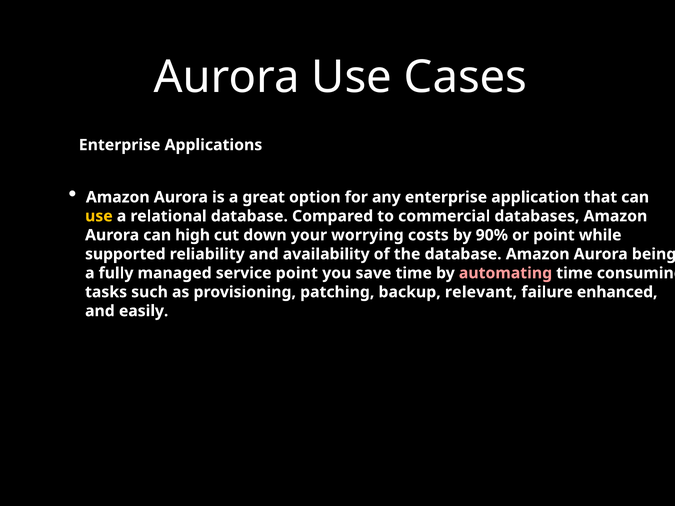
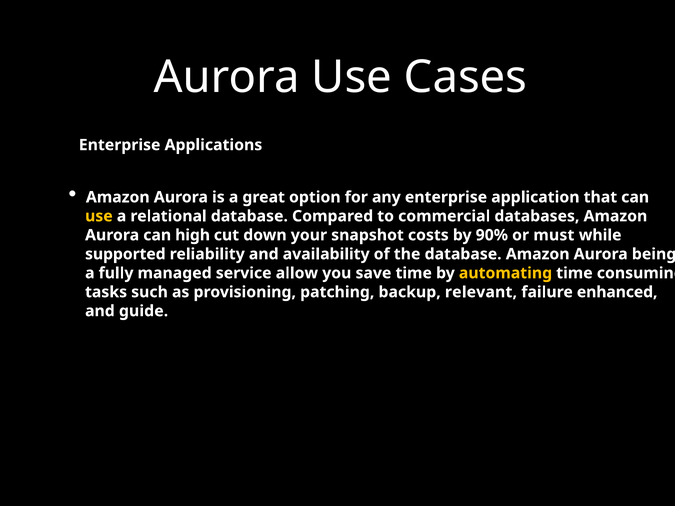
worrying: worrying -> snapshot (368, 235)
or point: point -> must (554, 235)
service point: point -> allow (297, 273)
automating colour: pink -> yellow (505, 273)
easily: easily -> guide (144, 311)
